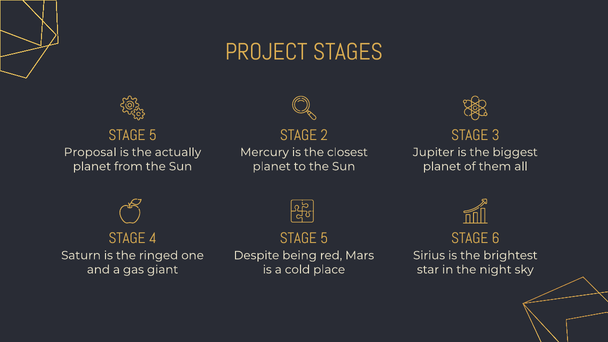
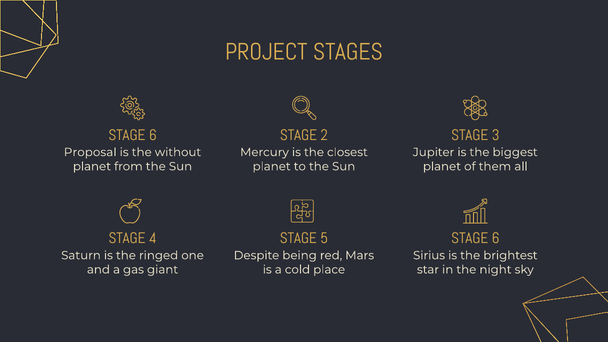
5: 5 -> 6 (153, 135)
actually: actually -> without (178, 152)
